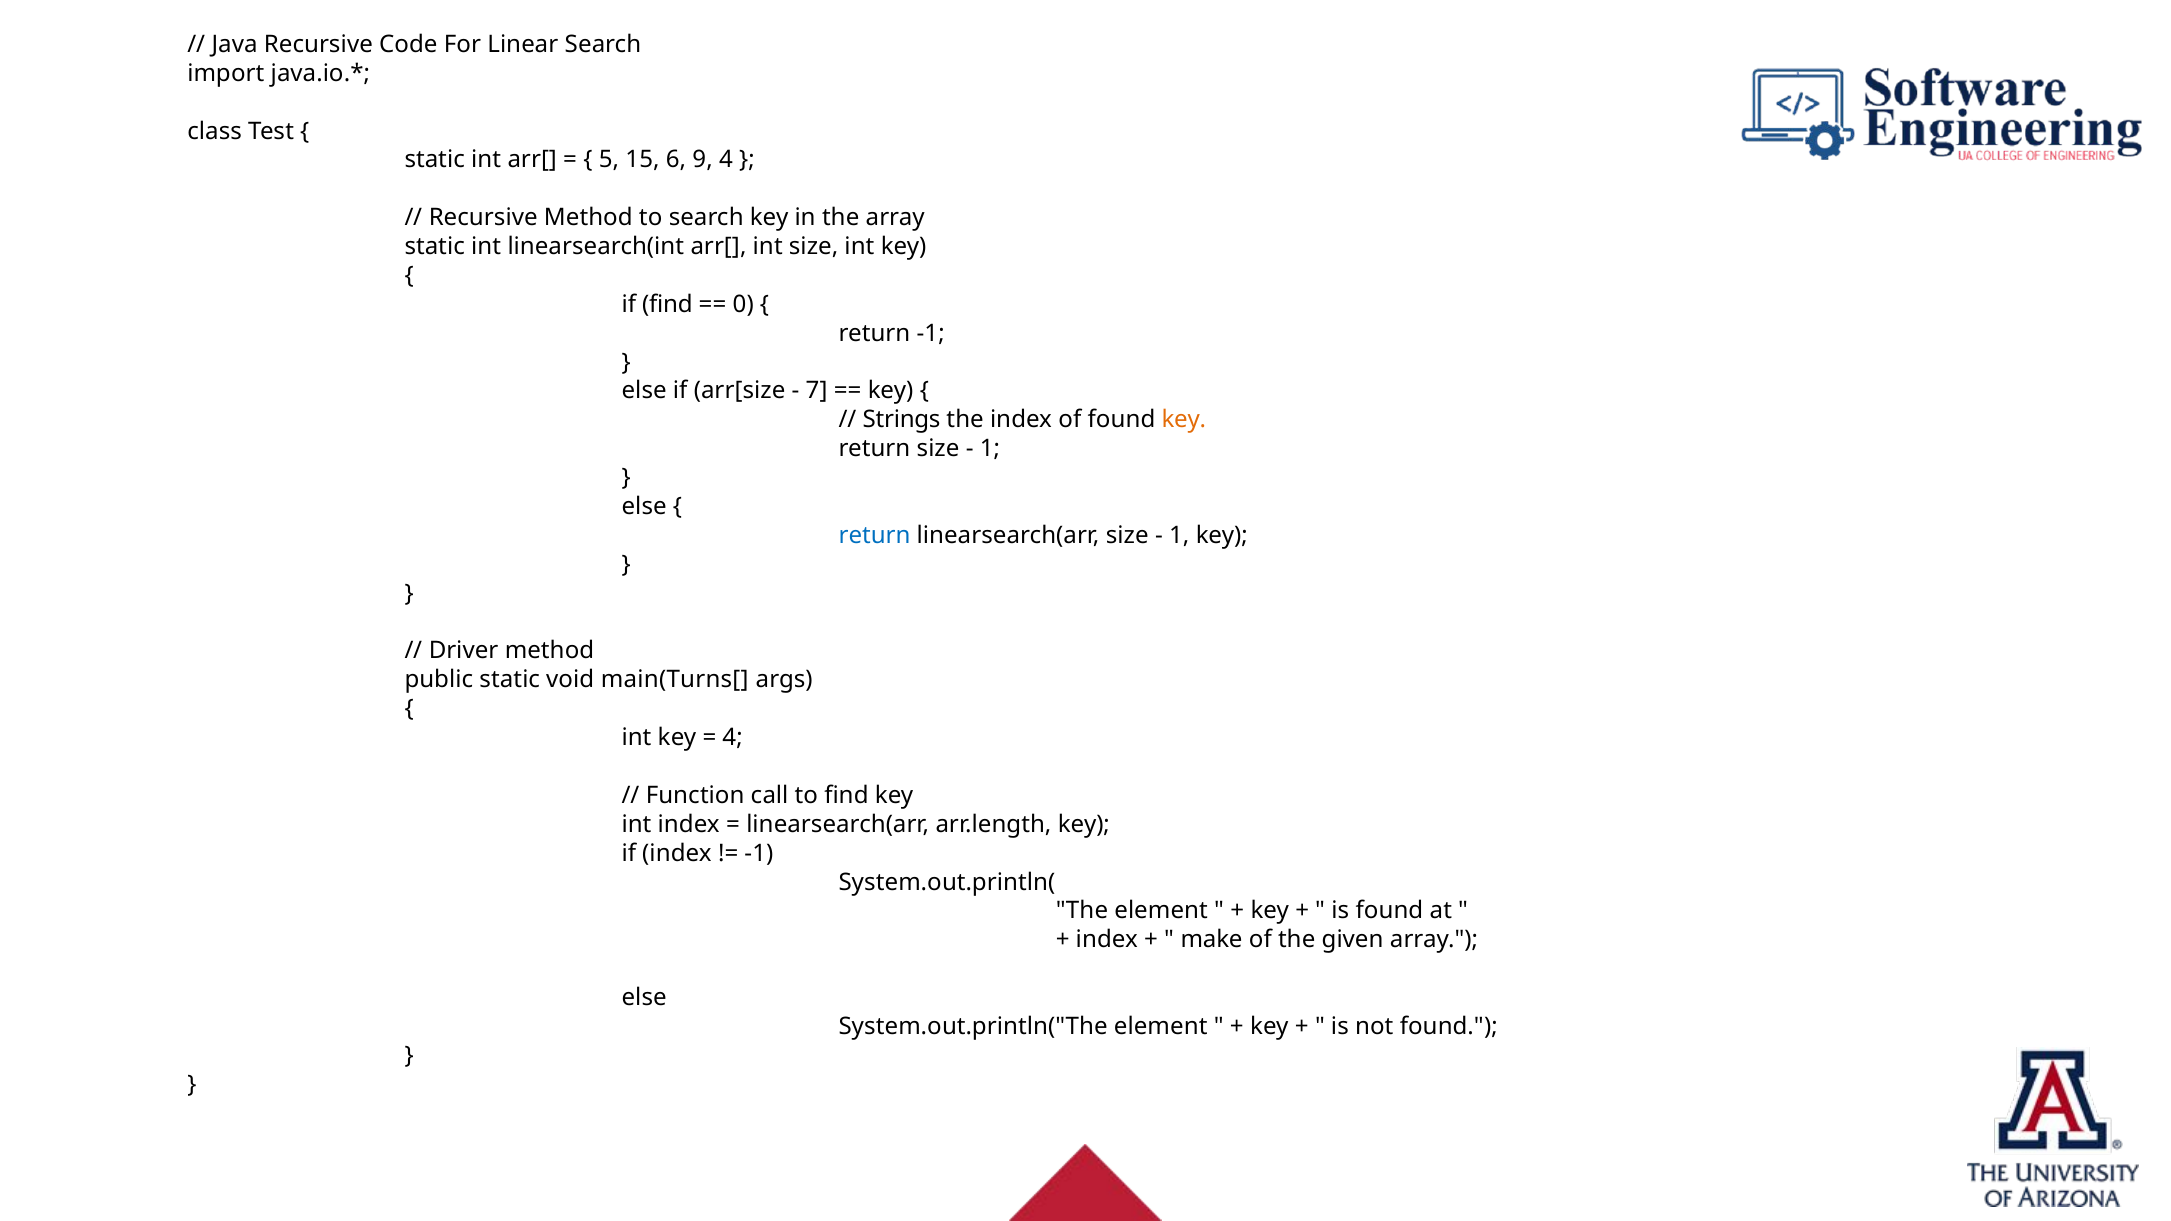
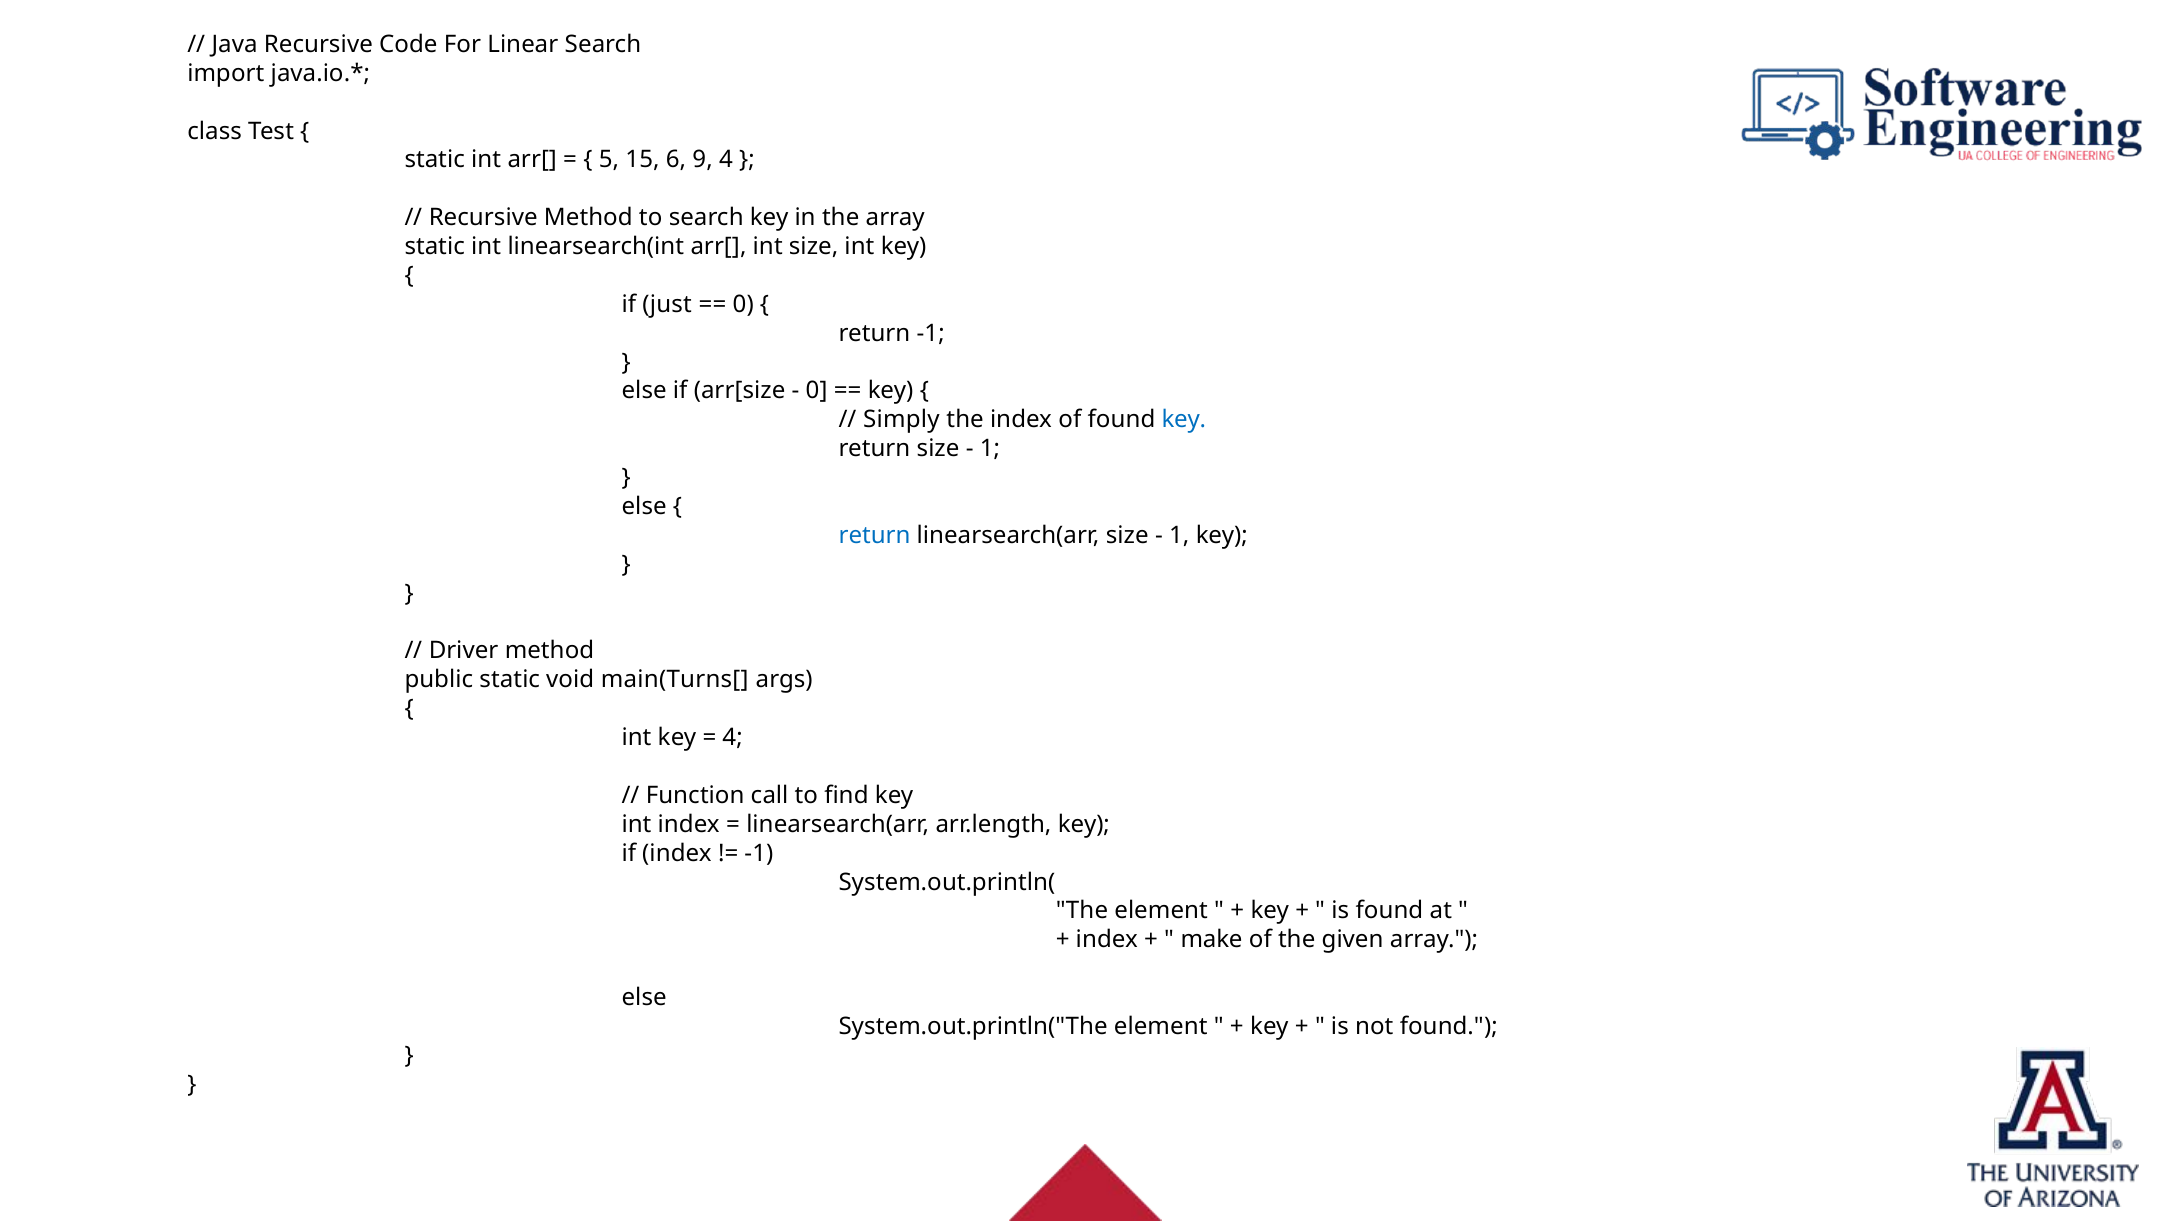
if find: find -> just (667, 304)
7: 7 -> 0 (817, 391)
Strings: Strings -> Simply (901, 420)
key colour: orange -> blue (1184, 420)
